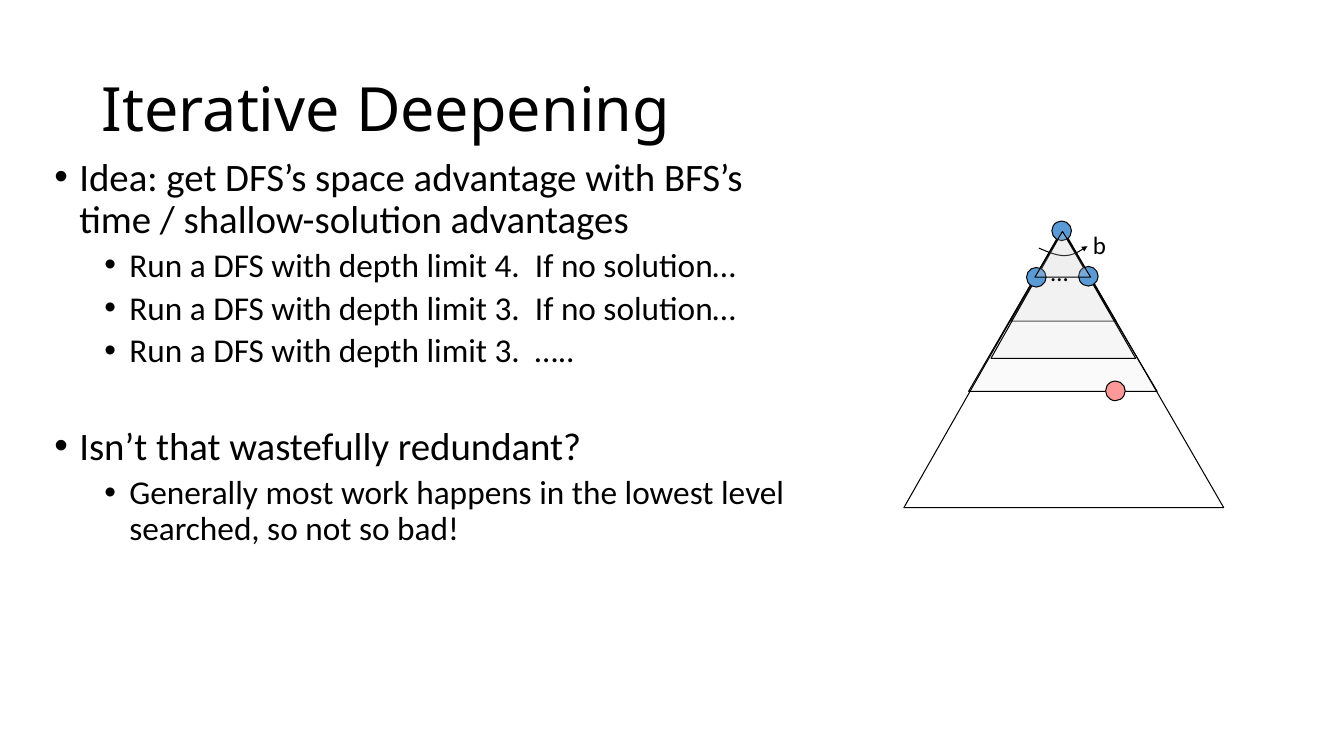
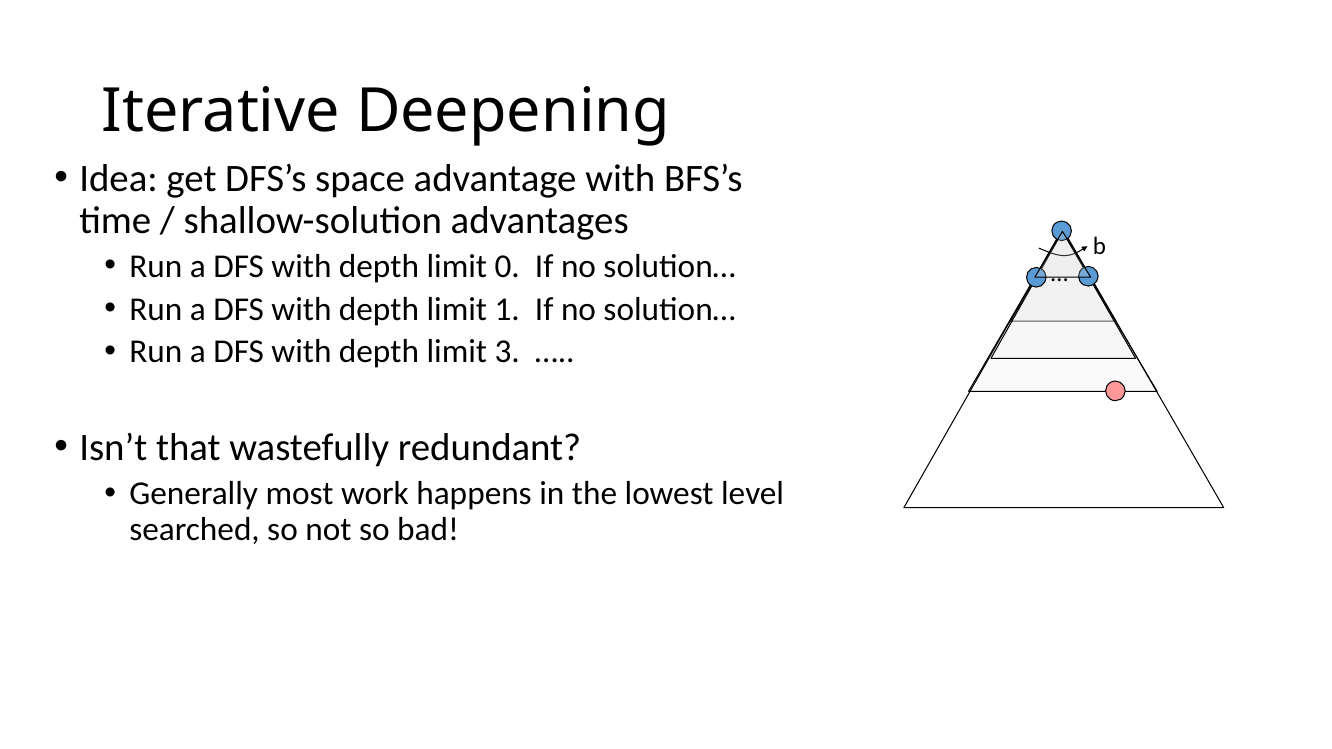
4: 4 -> 0 (507, 266)
3: 3 -> 1 (507, 309)
